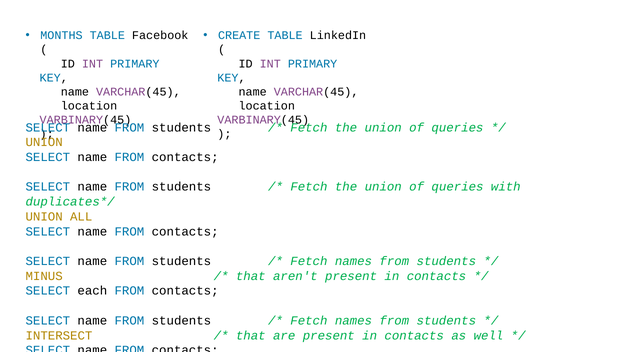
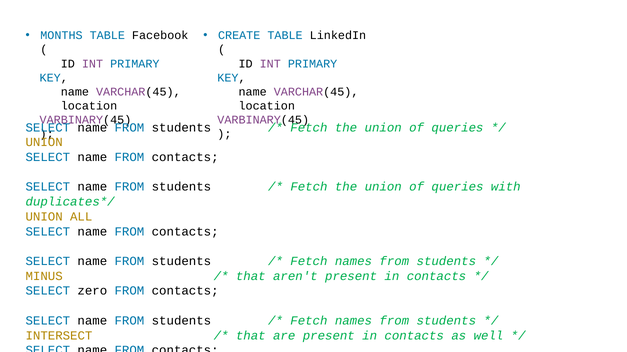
each: each -> zero (92, 291)
